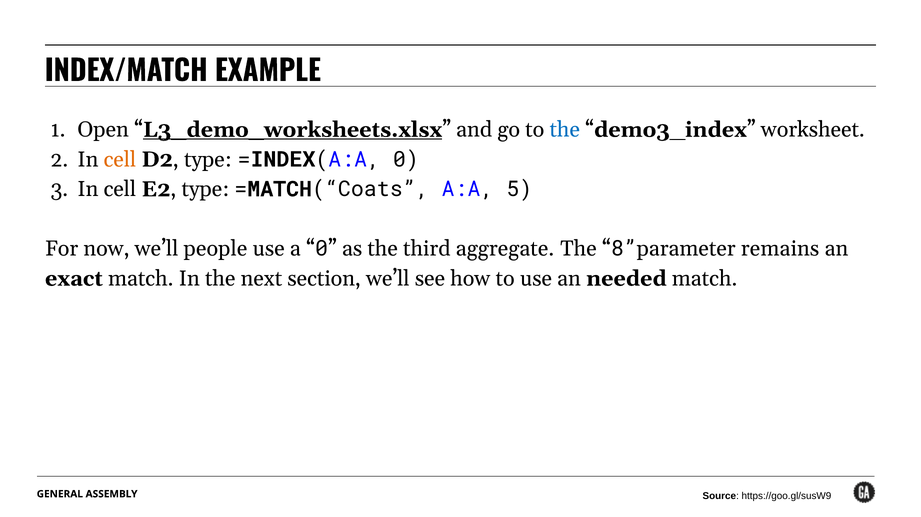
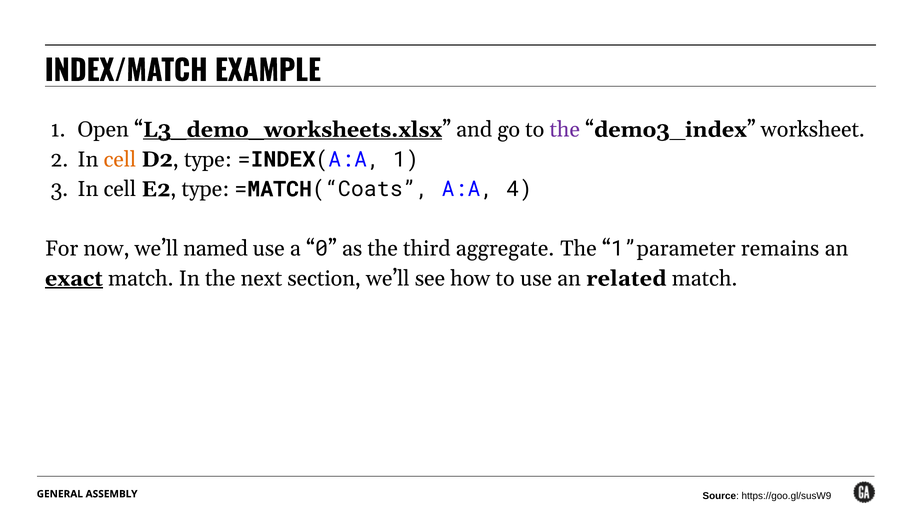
the colour: blue -> purple (565, 130)
=INDEX(A:A 0: 0 -> 1 (406, 159)
5: 5 -> 4 (519, 189)
people: people -> named (216, 249)
8: 8 -> 1 (624, 249)
exact underline: none -> present (74, 279)
needed: needed -> related (626, 279)
